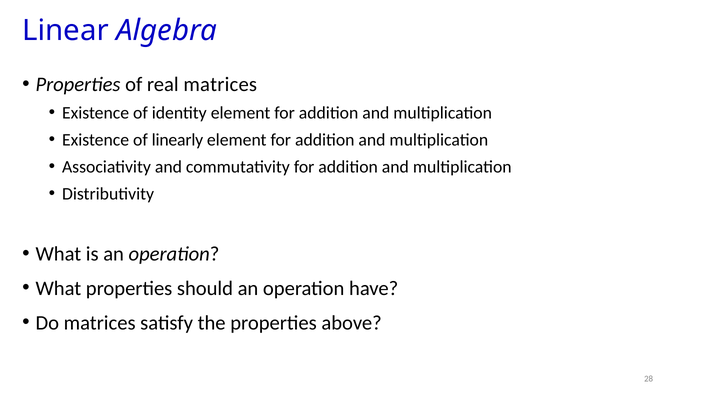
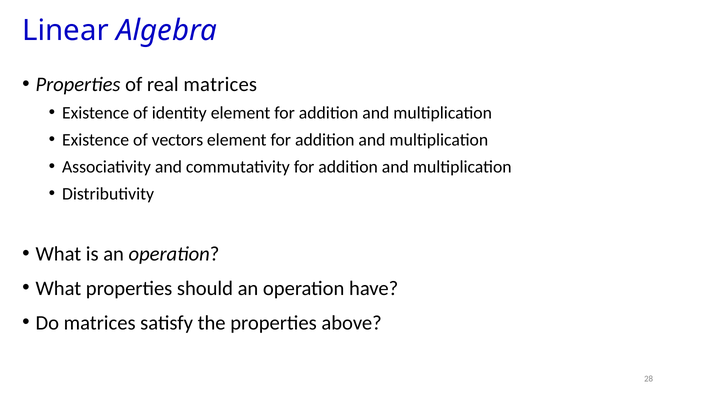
linearly: linearly -> vectors (177, 140)
